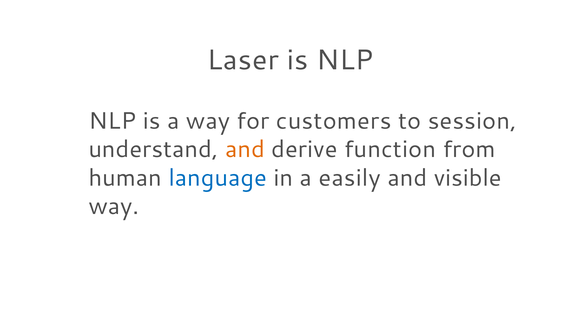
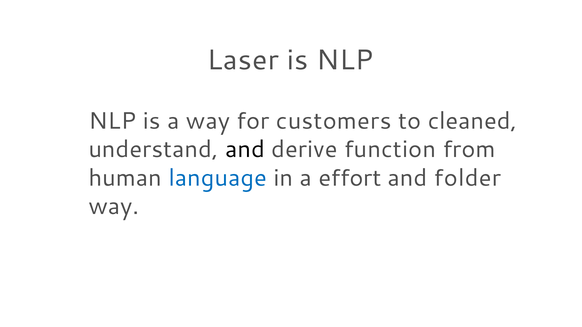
session: session -> cleaned (472, 121)
and colour: orange -> black (245, 150)
easily: easily -> effort (350, 178)
visible: visible -> folder (468, 178)
